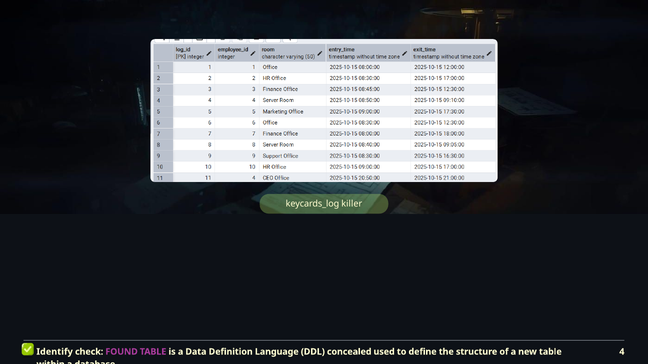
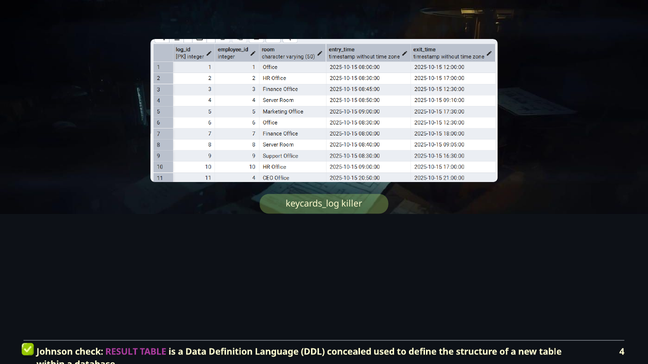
Identify: Identify -> Johnson (55, 352)
FOUND: FOUND -> RESULT (122, 352)
